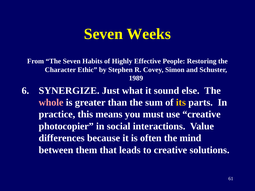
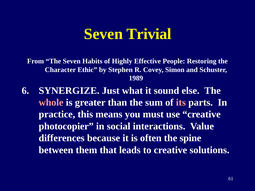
Weeks: Weeks -> Trivial (149, 34)
its colour: yellow -> pink (181, 103)
mind: mind -> spine (190, 138)
